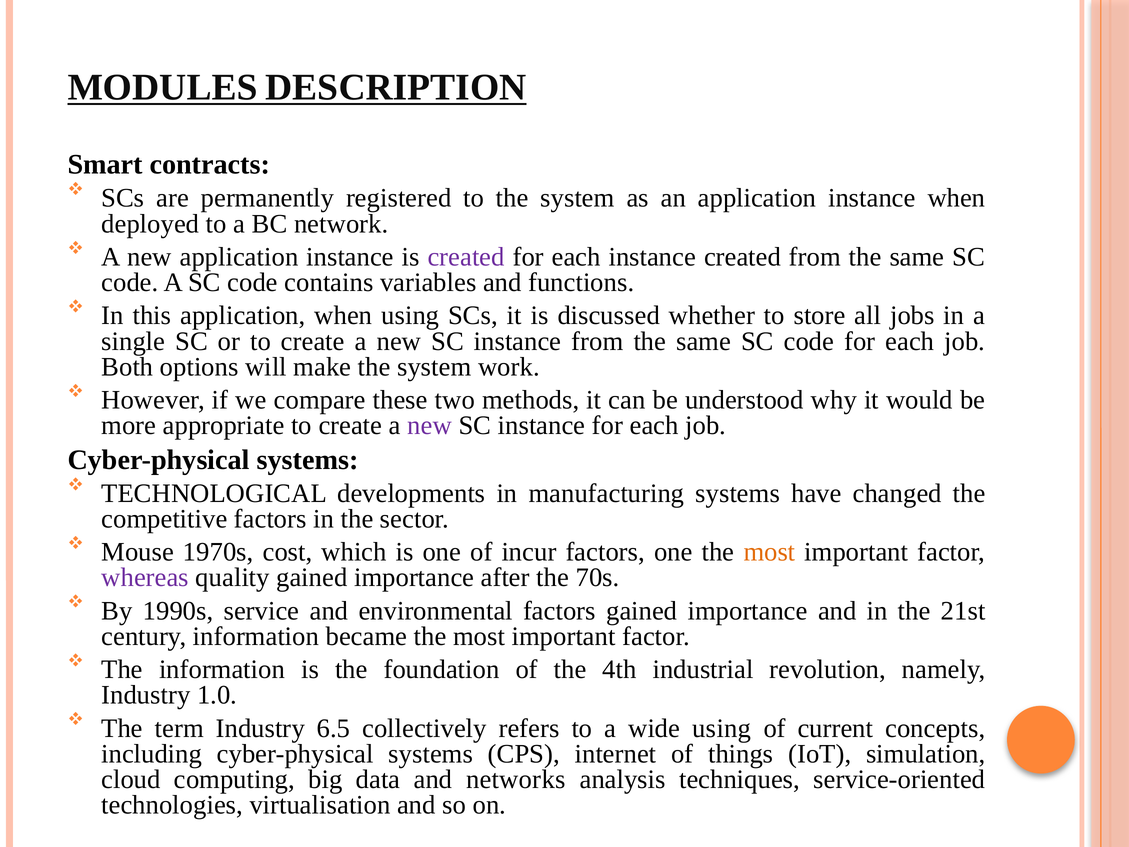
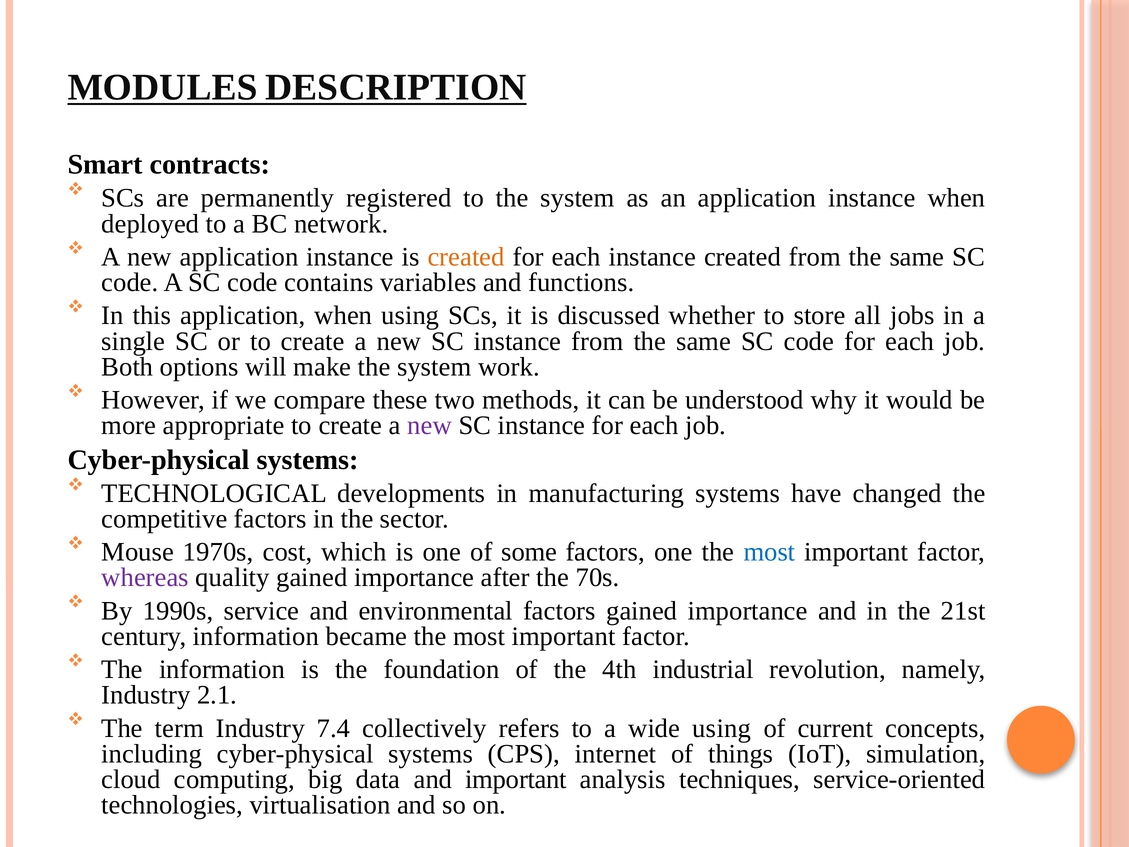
created colour: purple -> orange (466, 257)
incur: incur -> some (529, 552)
most colour: orange -> blue (769, 552)
1.0: 1.0 -> 2.1 (217, 695)
6.5: 6.5 -> 7.4 (334, 728)
and networks: networks -> important (516, 779)
